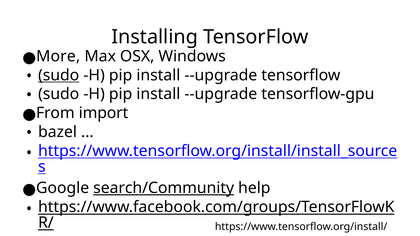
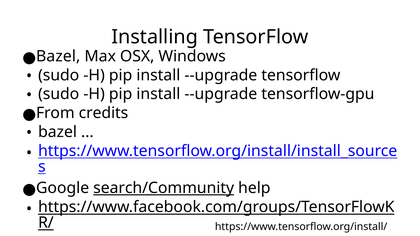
More: More -> Bazel (58, 56)
sudo underline: present -> none (59, 75)
import: import -> credits (103, 113)
